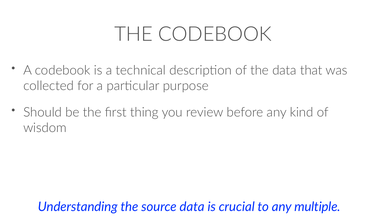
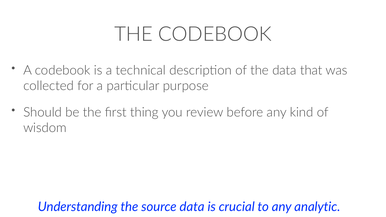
multiple: multiple -> analytic (317, 207)
